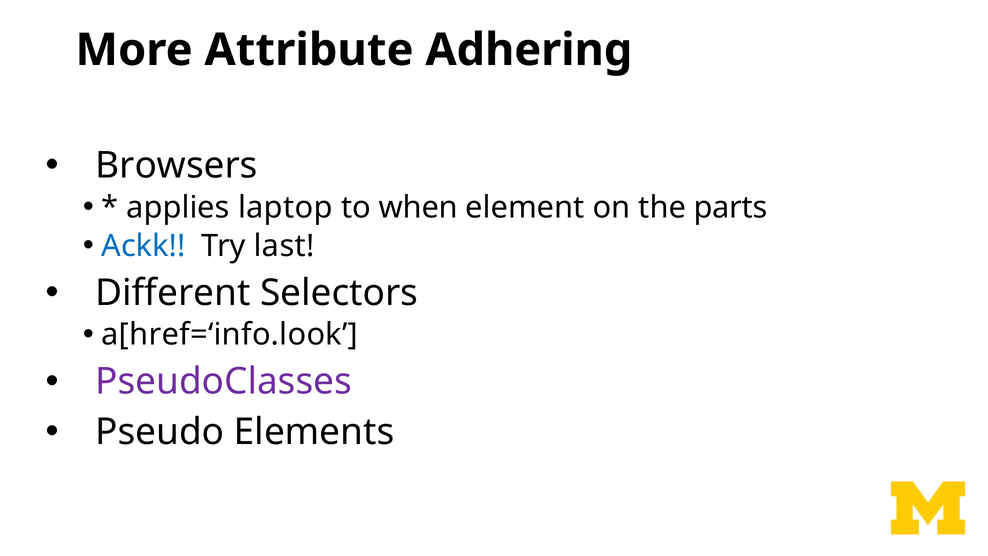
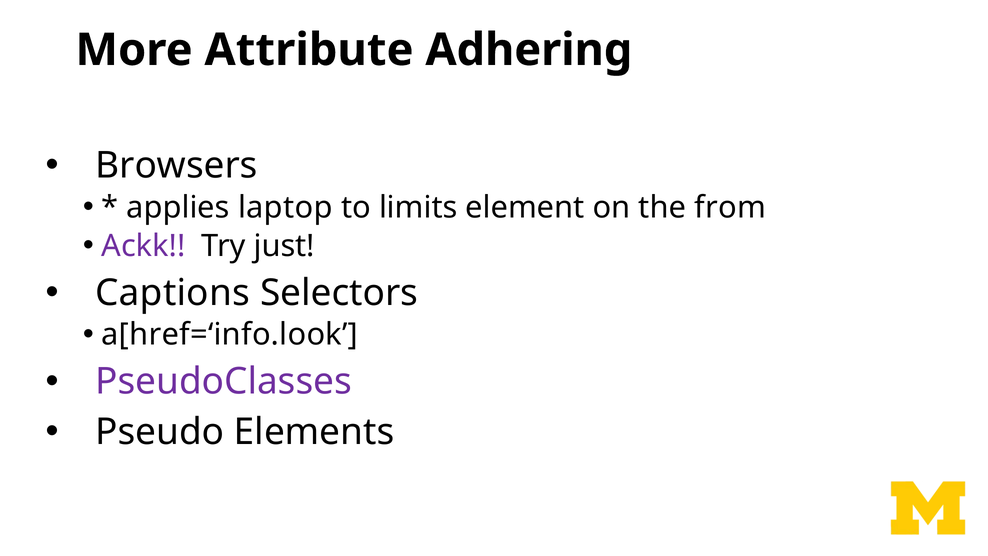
when: when -> limits (418, 207)
parts: parts -> from (730, 207)
Ackk colour: blue -> purple (143, 246)
last: last -> just (284, 246)
Different: Different -> Captions (173, 293)
